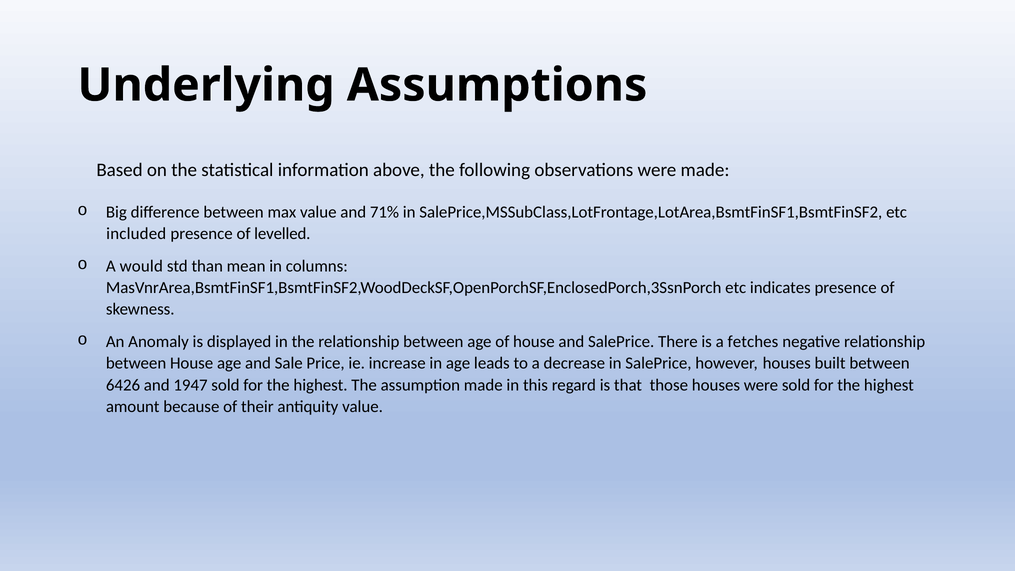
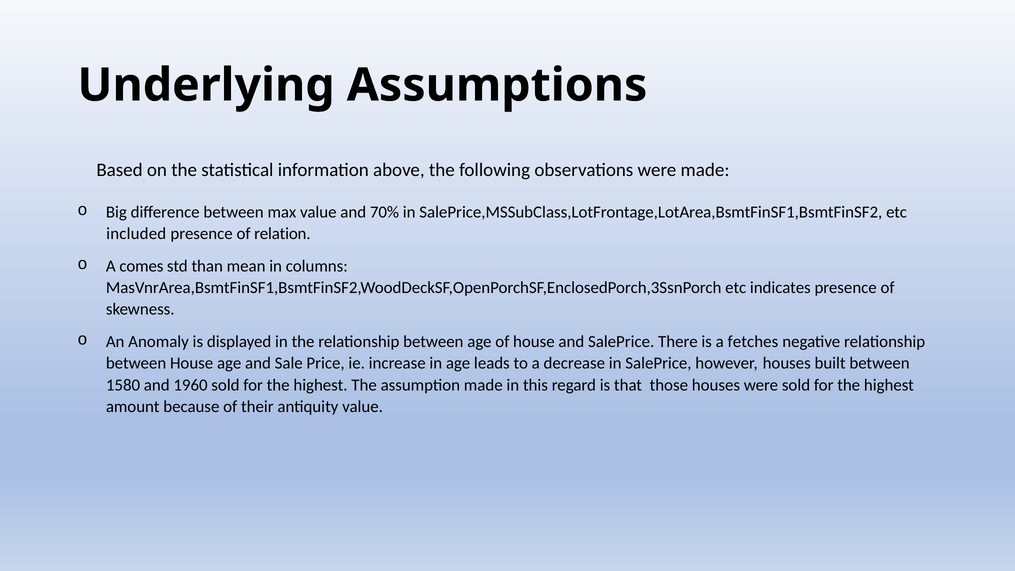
71%: 71% -> 70% (385, 212)
levelled: levelled -> relation (282, 234)
would: would -> comes (141, 266)
6426: 6426 -> 1580 (123, 385)
1947: 1947 -> 1960 (191, 385)
